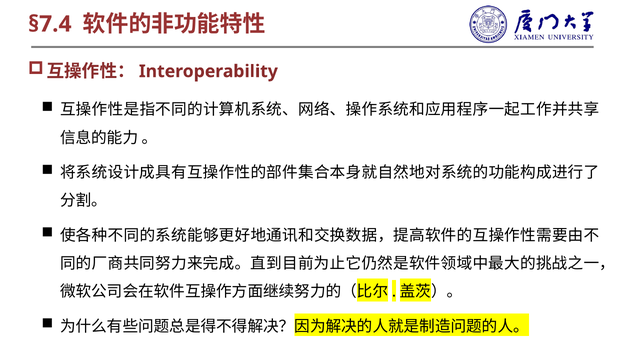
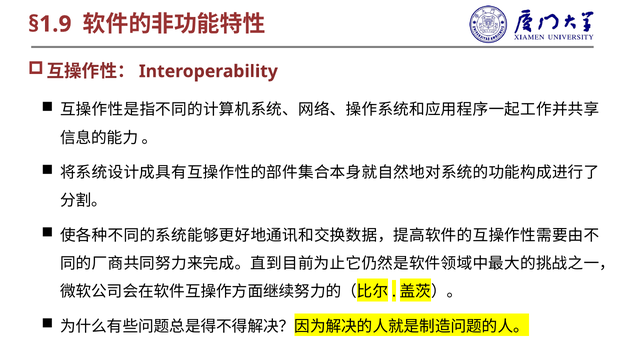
§7.4: §7.4 -> §1.9 (50, 24)
